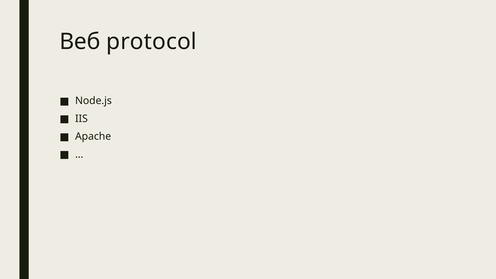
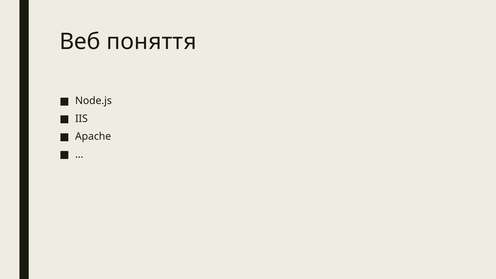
protocol: protocol -> поняття (151, 42)
